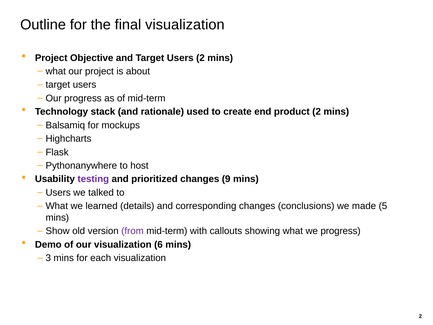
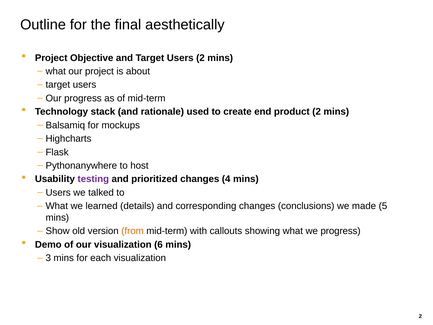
final visualization: visualization -> aesthetically (185, 25)
9: 9 -> 4 (226, 179)
from colour: purple -> orange (132, 231)
